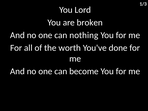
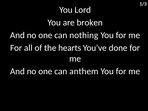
worth: worth -> hearts (70, 48)
become: become -> anthem (84, 71)
